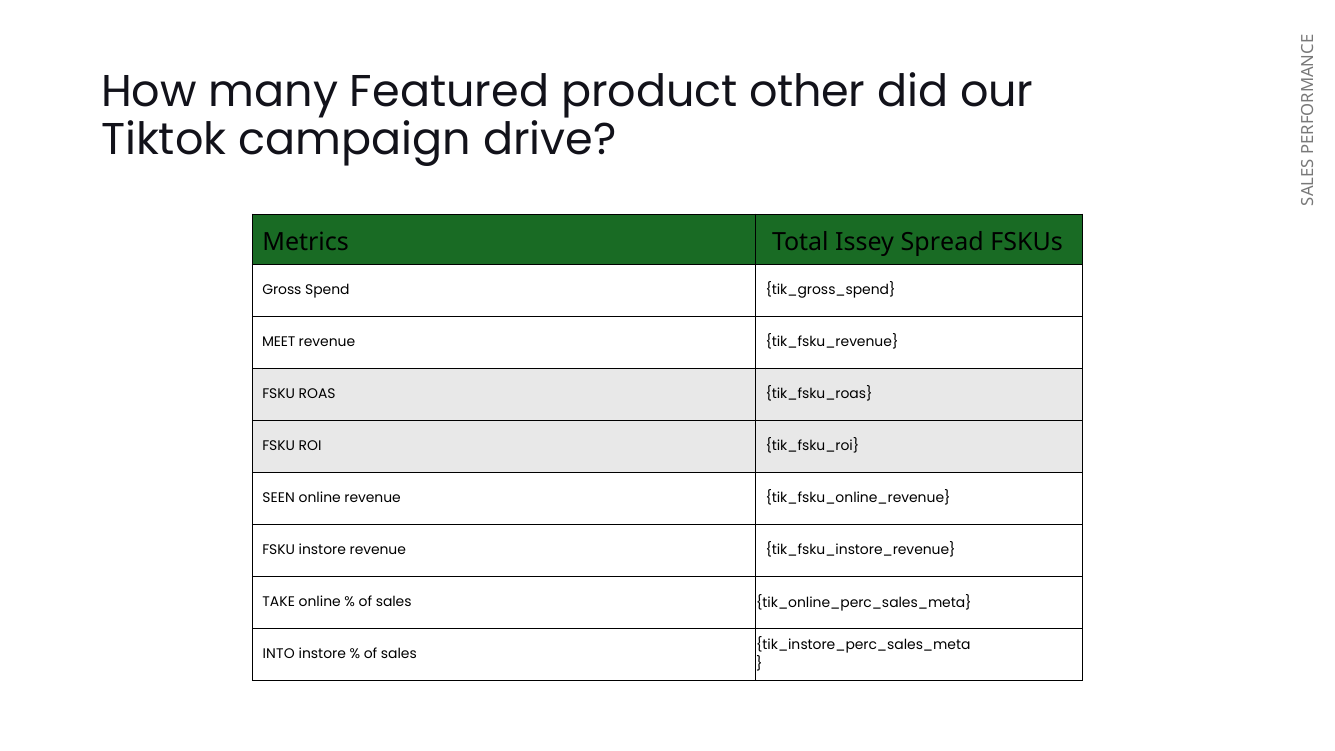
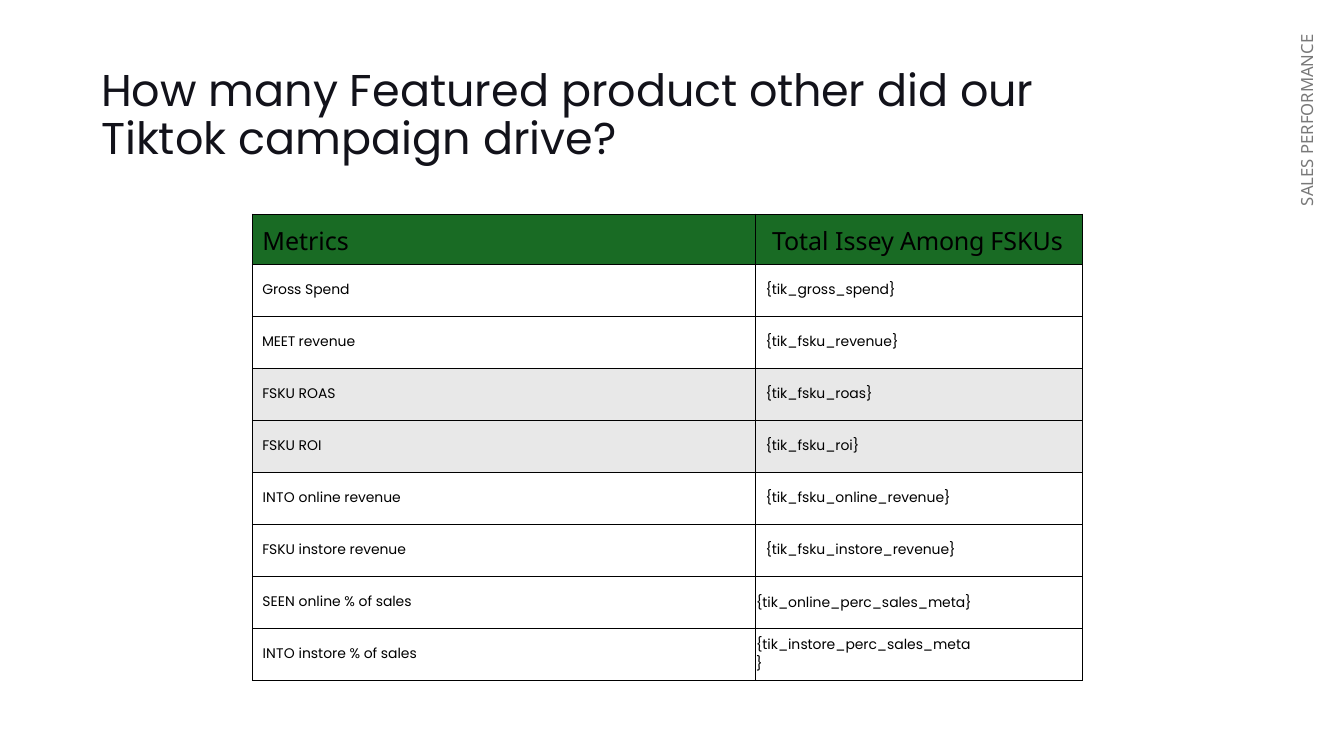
Spread: Spread -> Among (942, 242)
SEEN: SEEN -> INTO (279, 498)
TAKE: TAKE -> SEEN (279, 602)
